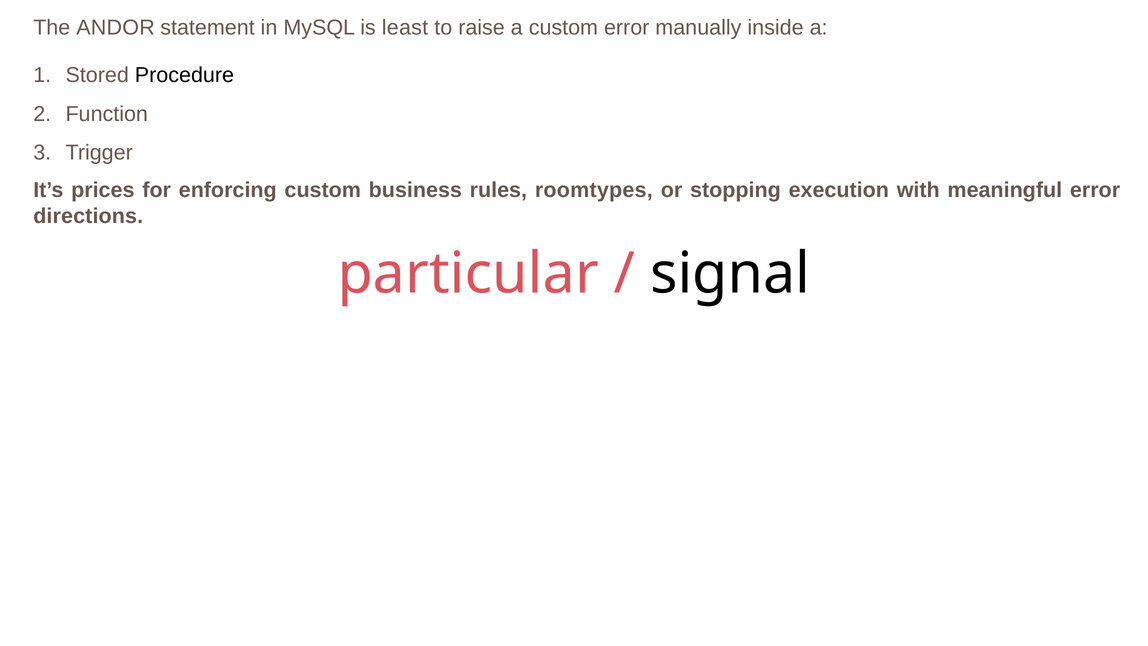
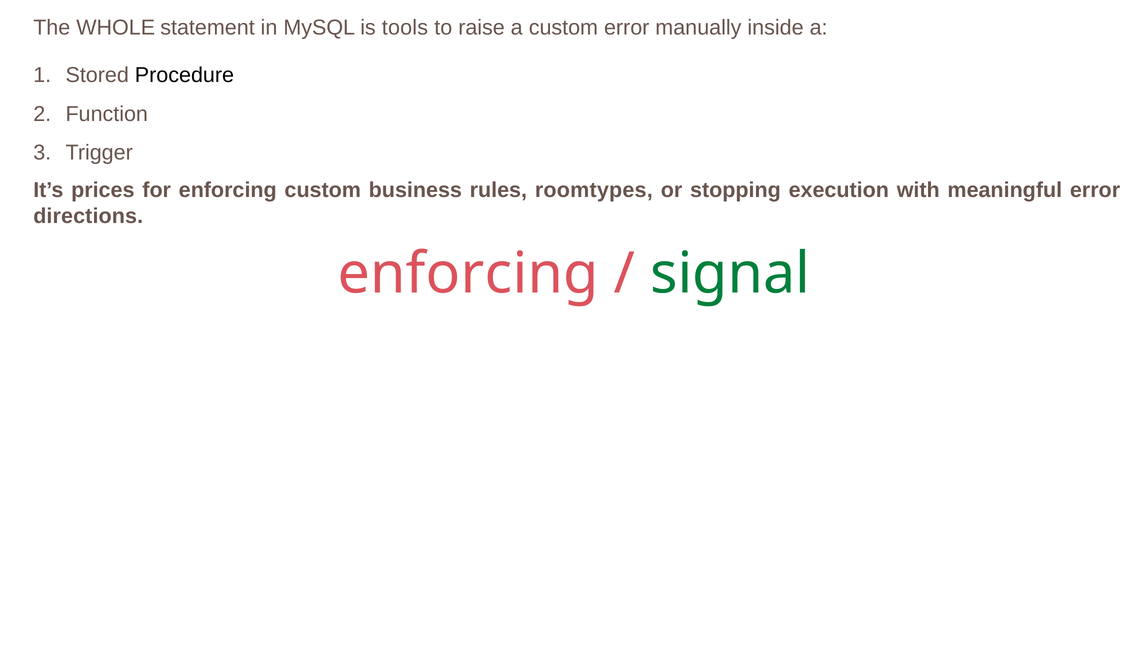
ANDOR: ANDOR -> WHOLE (116, 28)
least: least -> tools (405, 28)
particular: particular -> enforcing (468, 273)
signal colour: black -> green (730, 273)
